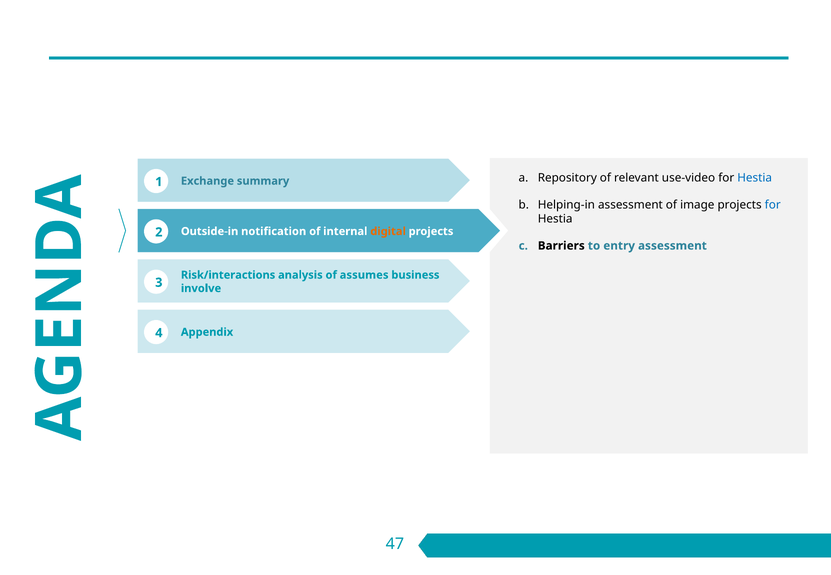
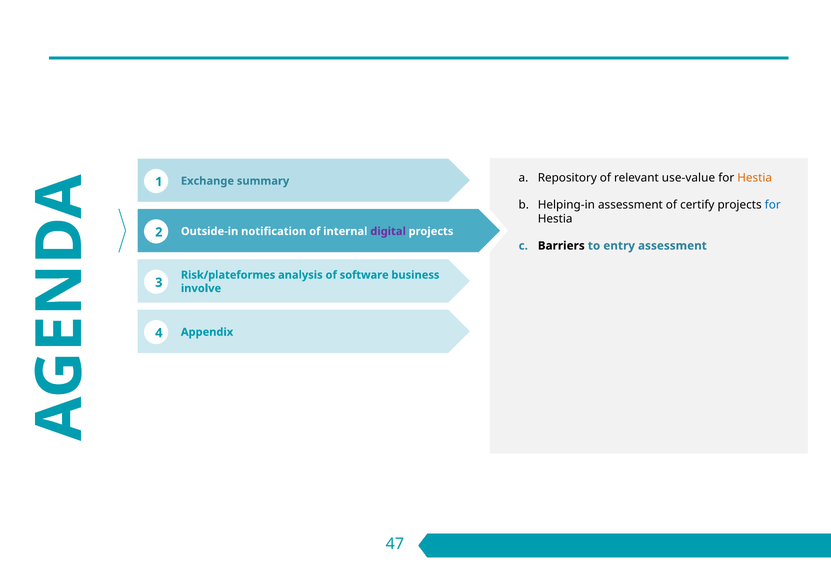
use-video: use-video -> use-value (689, 178)
Hestia colour: blue -> orange (755, 178)
image: image -> certify (697, 205)
digital colour: orange -> purple (388, 231)
Risk/interactions: Risk/interactions -> Risk/plateformes (228, 275)
assumes: assumes -> software (364, 275)
